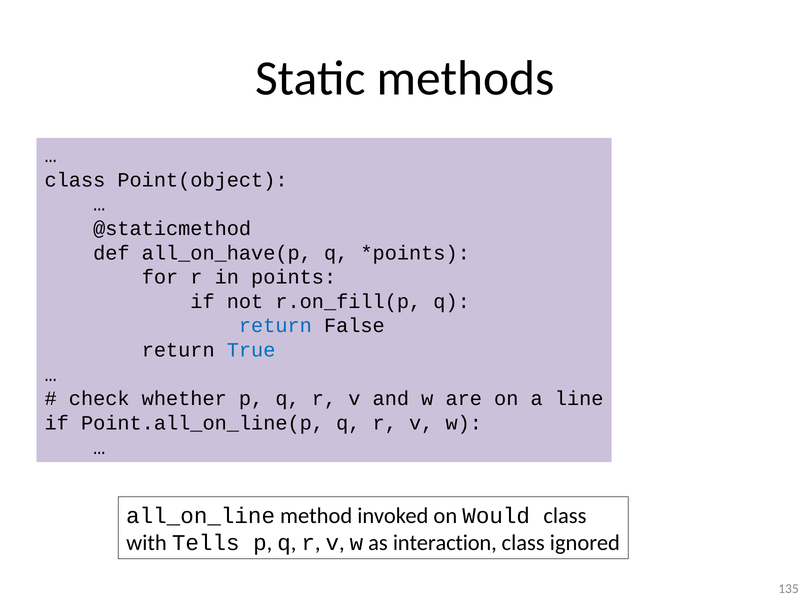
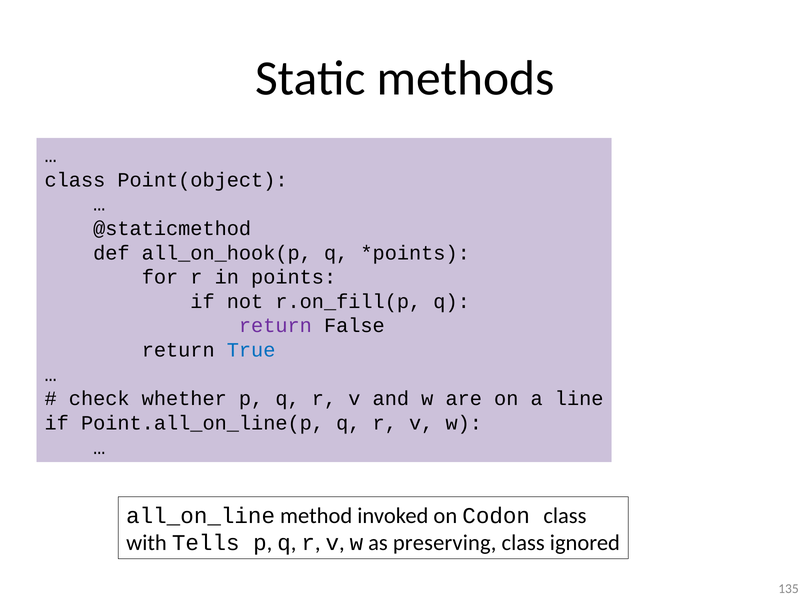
all_on_have(p: all_on_have(p -> all_on_hook(p (227, 253)
return colour: blue -> purple (275, 326)
Would: Would -> Codon (496, 515)
interaction: interaction -> preserving (445, 542)
